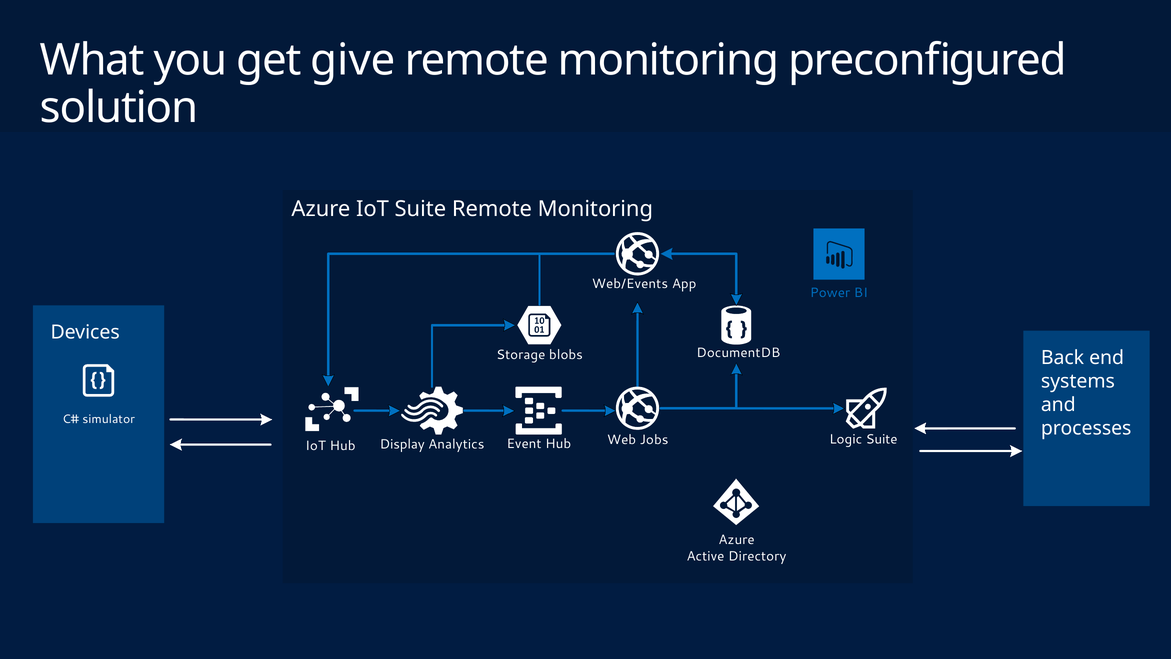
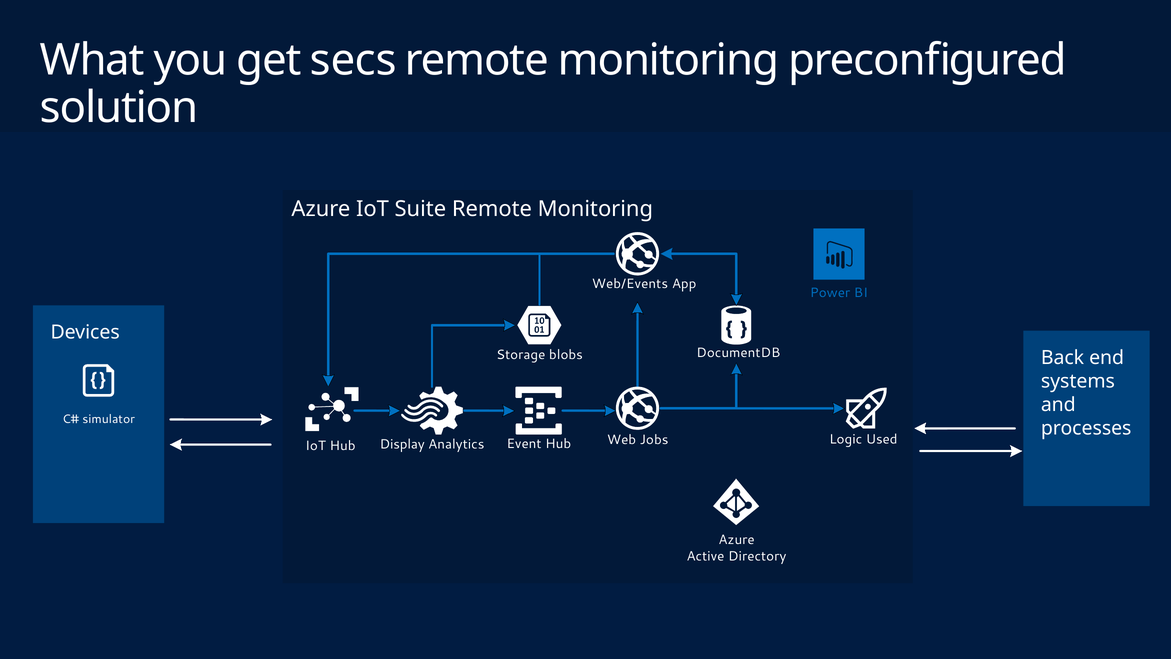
give: give -> secs (353, 60)
Logic Suite: Suite -> Used (882, 439)
